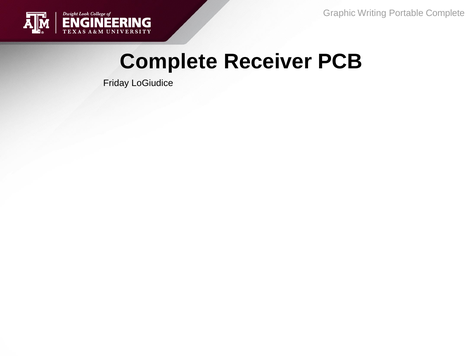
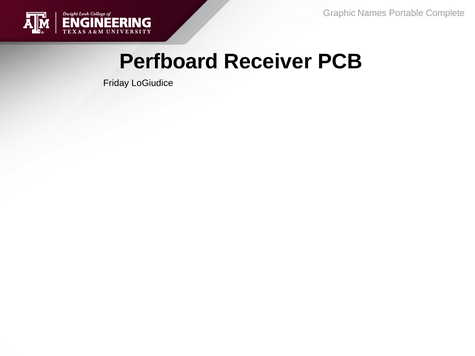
Writing: Writing -> Names (372, 13)
Complete: Complete -> Perfboard (169, 62)
